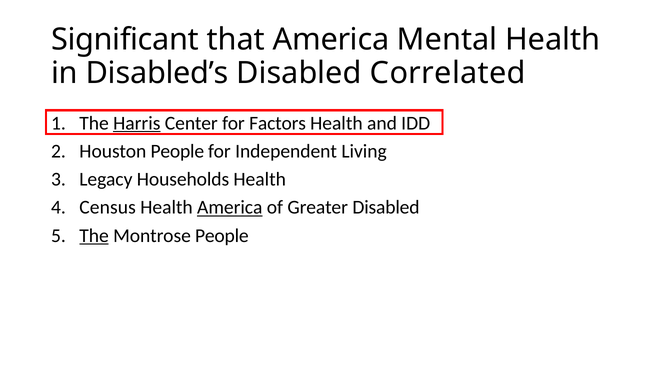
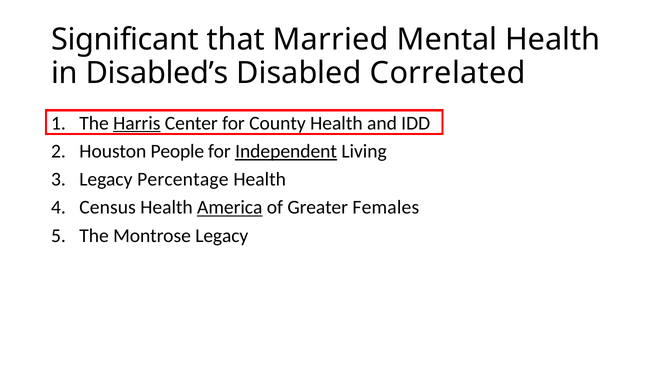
that America: America -> Married (331, 40)
Factors: Factors -> County (277, 123)
Independent underline: none -> present (286, 151)
Households: Households -> Percentage (183, 179)
Greater Disabled: Disabled -> Females (386, 207)
The underline: present -> none (94, 236)
Montrose People: People -> Legacy (222, 236)
